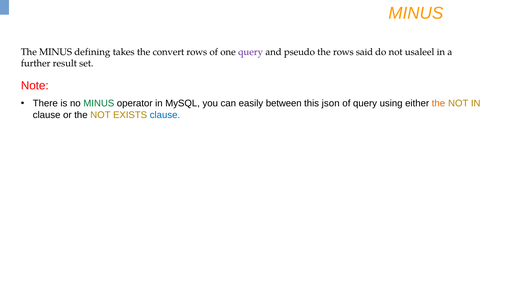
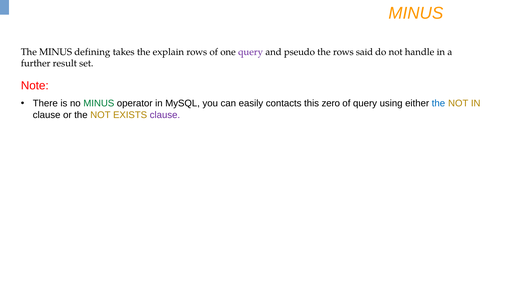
convert: convert -> explain (168, 52)
usaleel: usaleel -> handle (420, 52)
between: between -> contacts (284, 103)
json: json -> zero (331, 103)
the colour: orange -> blue (438, 103)
clause colour: blue -> purple (165, 115)
